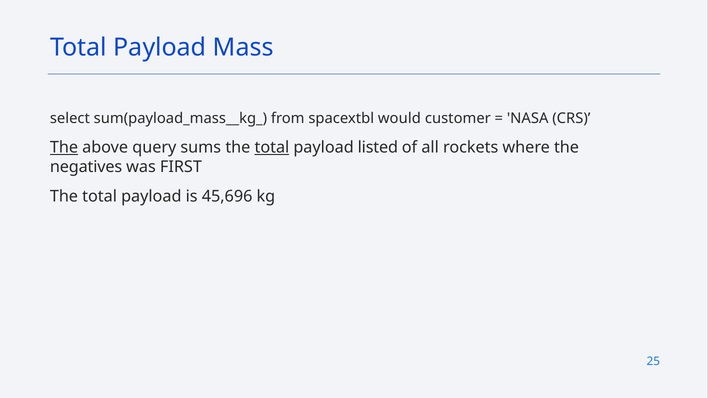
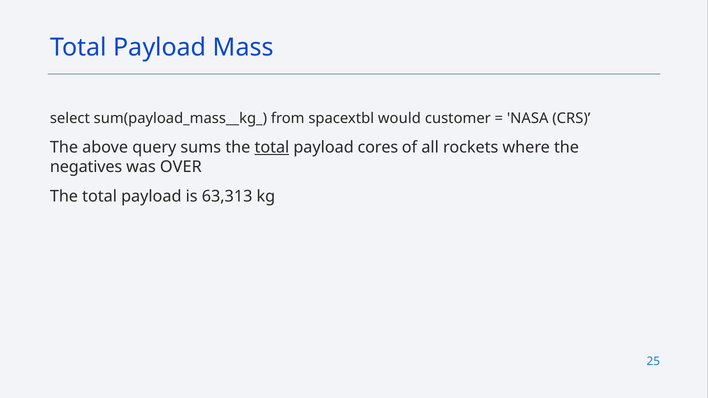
The underline: present -> none (64, 148)
listed: listed -> cores (378, 148)
FIRST: FIRST -> OVER (181, 167)
45,696: 45,696 -> 63,313 (227, 197)
